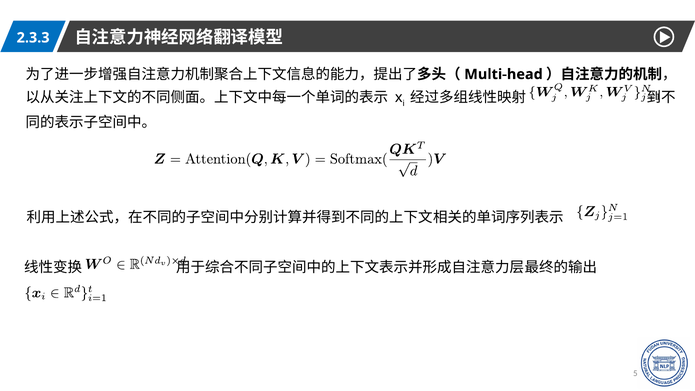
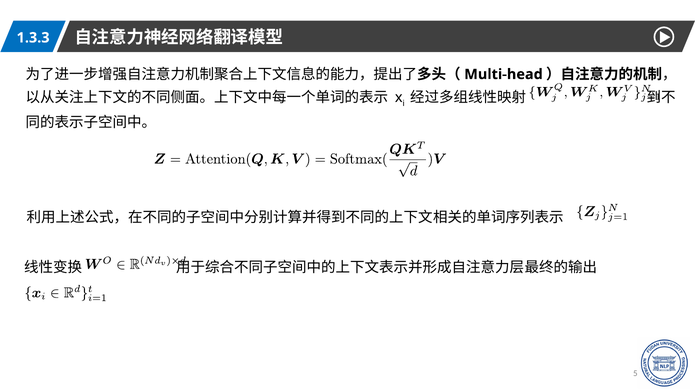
2.3.3: 2.3.3 -> 1.3.3 (33, 38)
